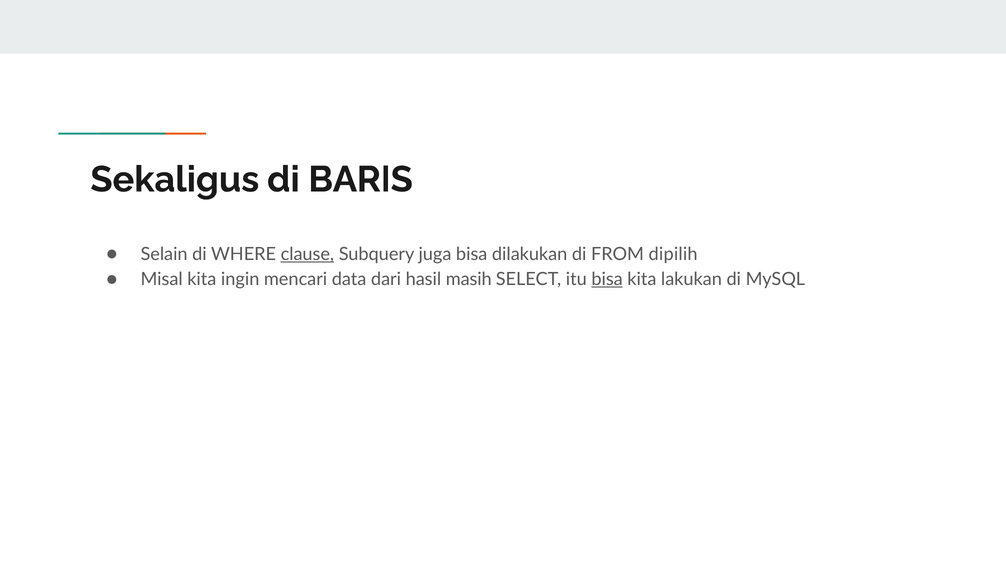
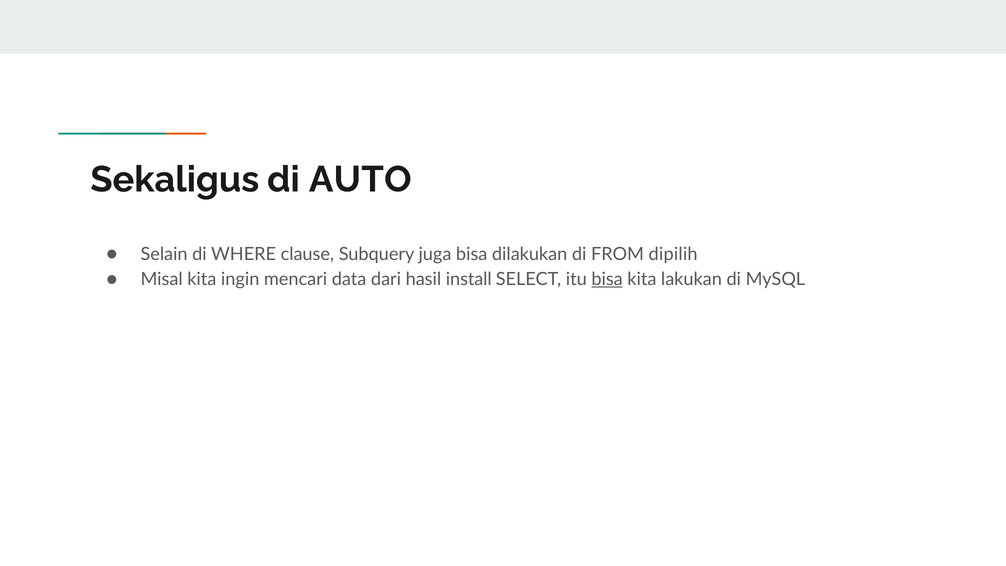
BARIS: BARIS -> AUTO (360, 179)
clause underline: present -> none (307, 254)
masih: masih -> install (469, 279)
